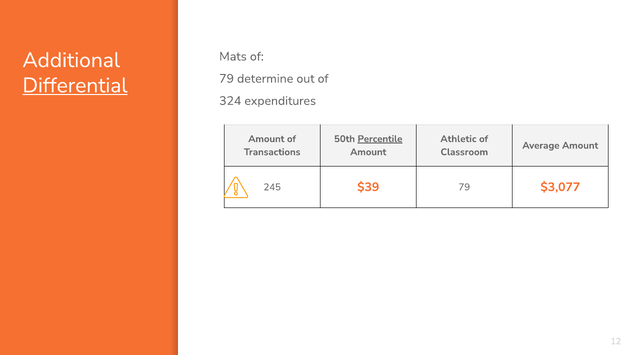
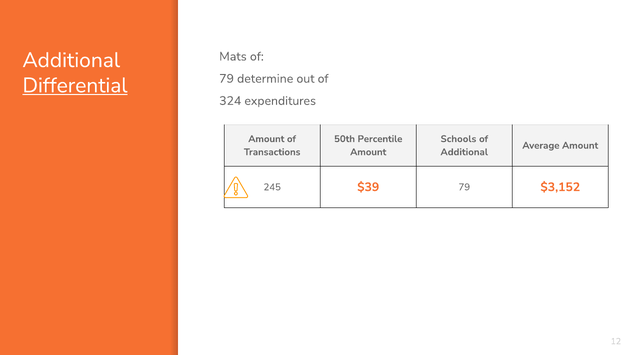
Percentile underline: present -> none (380, 139)
Athletic: Athletic -> Schools (458, 139)
Classroom: Classroom -> Additional (464, 152)
$3,077: $3,077 -> $3,152 (560, 187)
